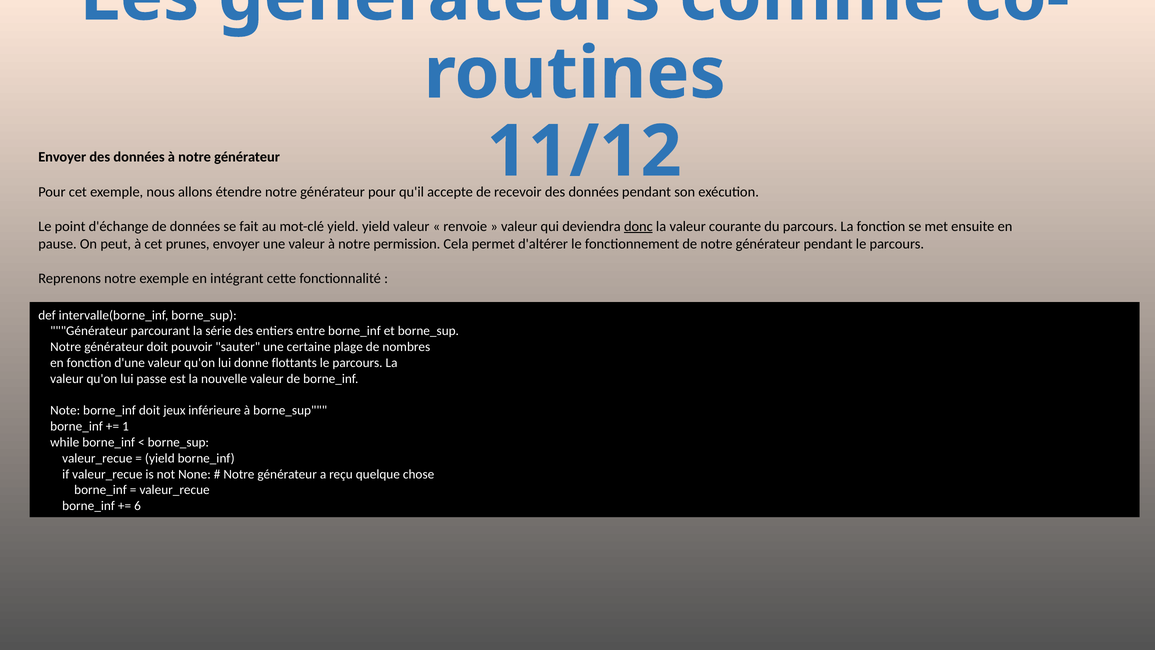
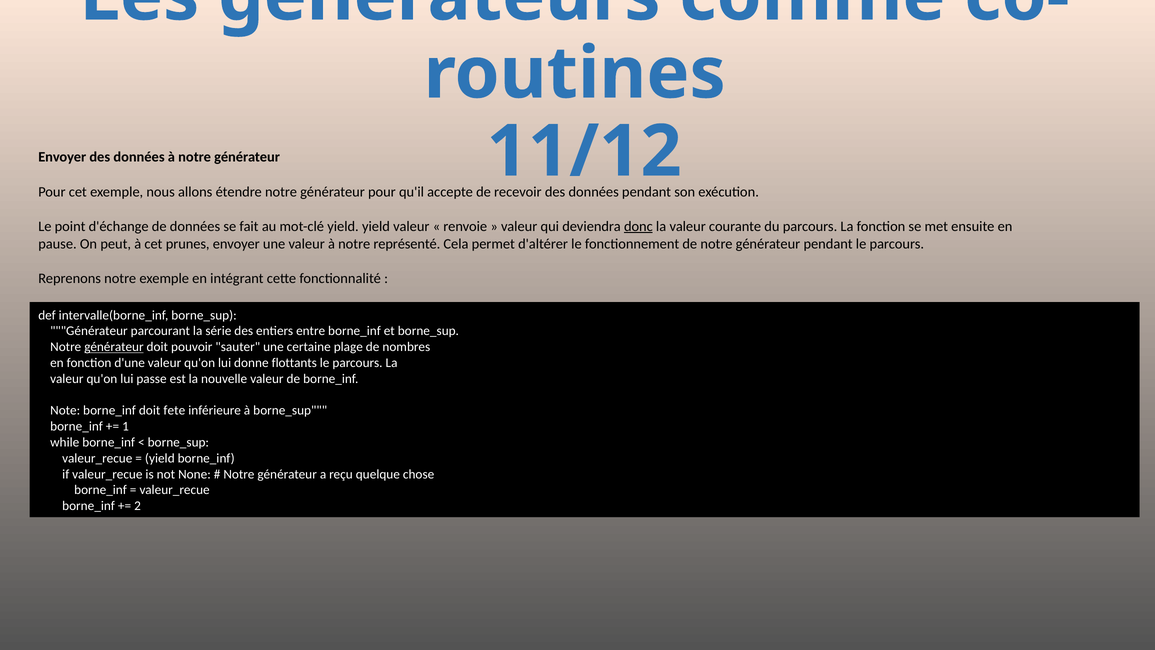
permission: permission -> représenté (407, 244)
générateur underline: none -> present (114, 347)
jeux: jeux -> fete (174, 410)
6: 6 -> 2 (138, 506)
